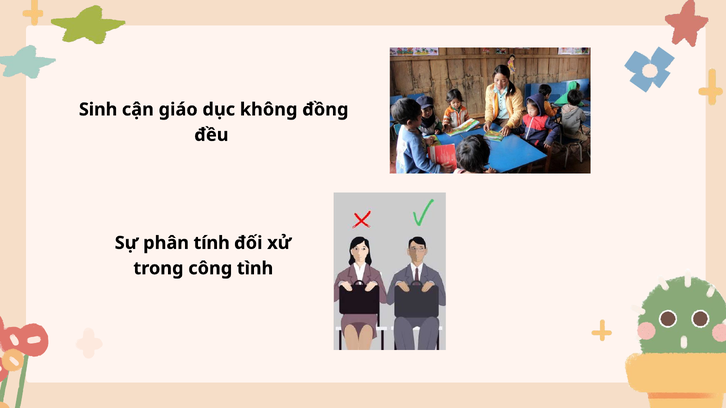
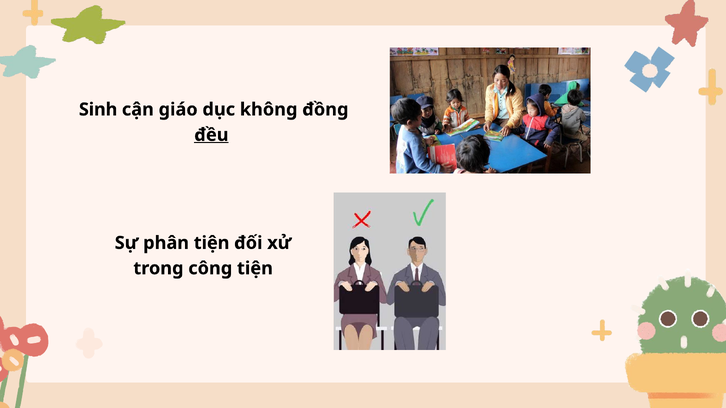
đều underline: none -> present (211, 135)
phân tính: tính -> tiện (212, 243)
công tình: tình -> tiện (255, 269)
